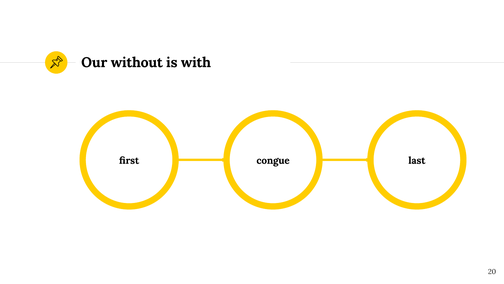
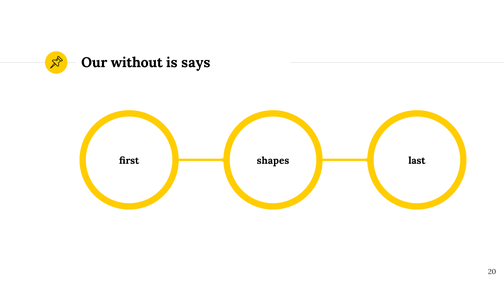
with: with -> says (196, 62)
congue: congue -> shapes (273, 160)
